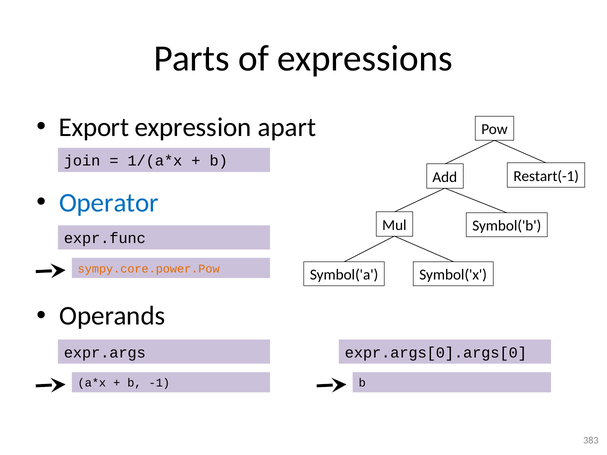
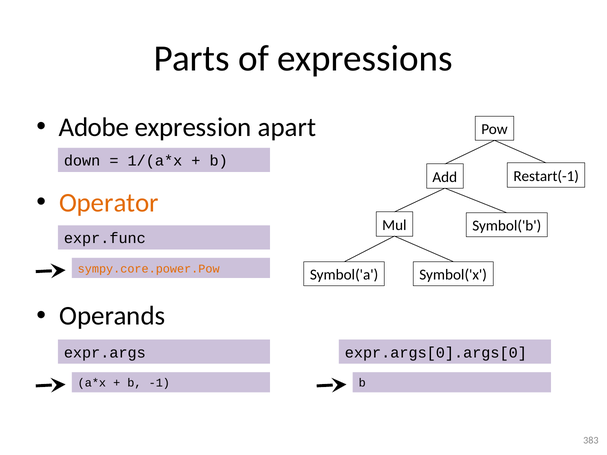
Export: Export -> Adobe (94, 127)
join: join -> down (82, 161)
Operator colour: blue -> orange (109, 203)
